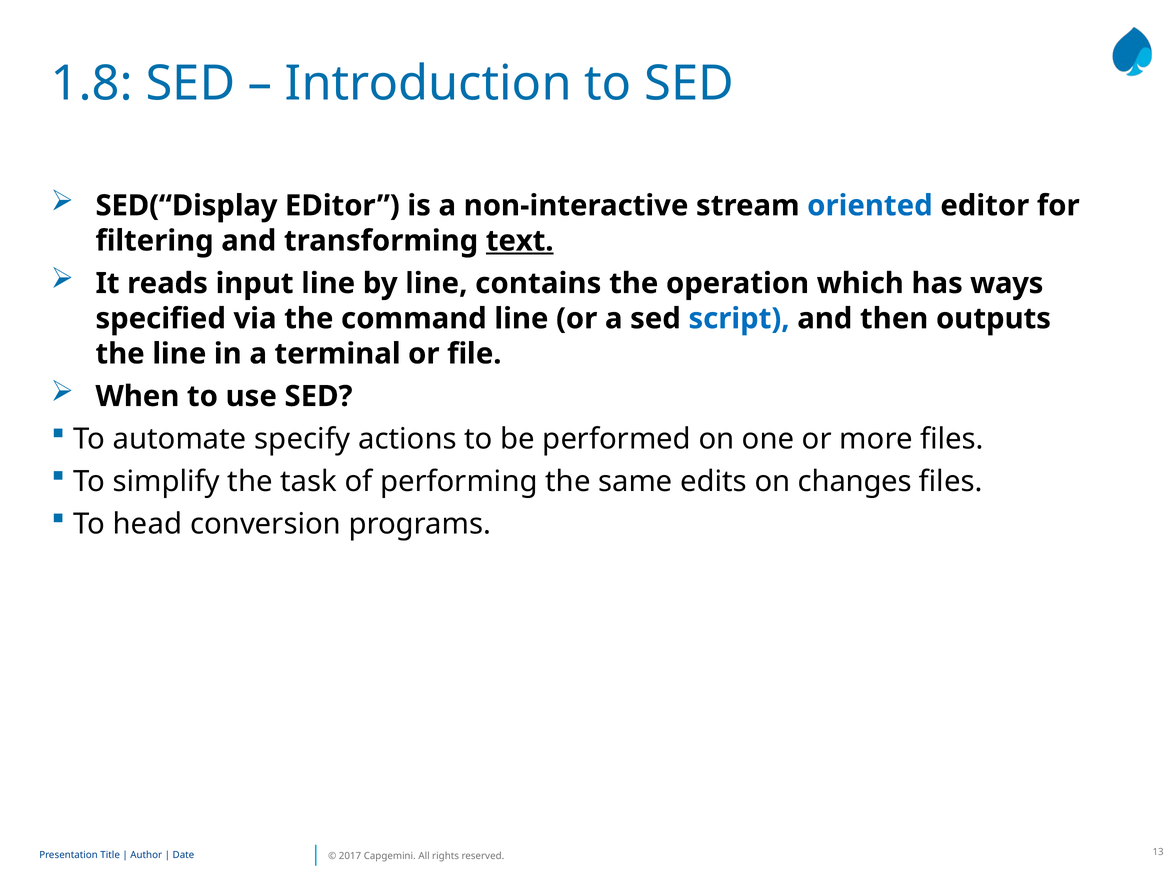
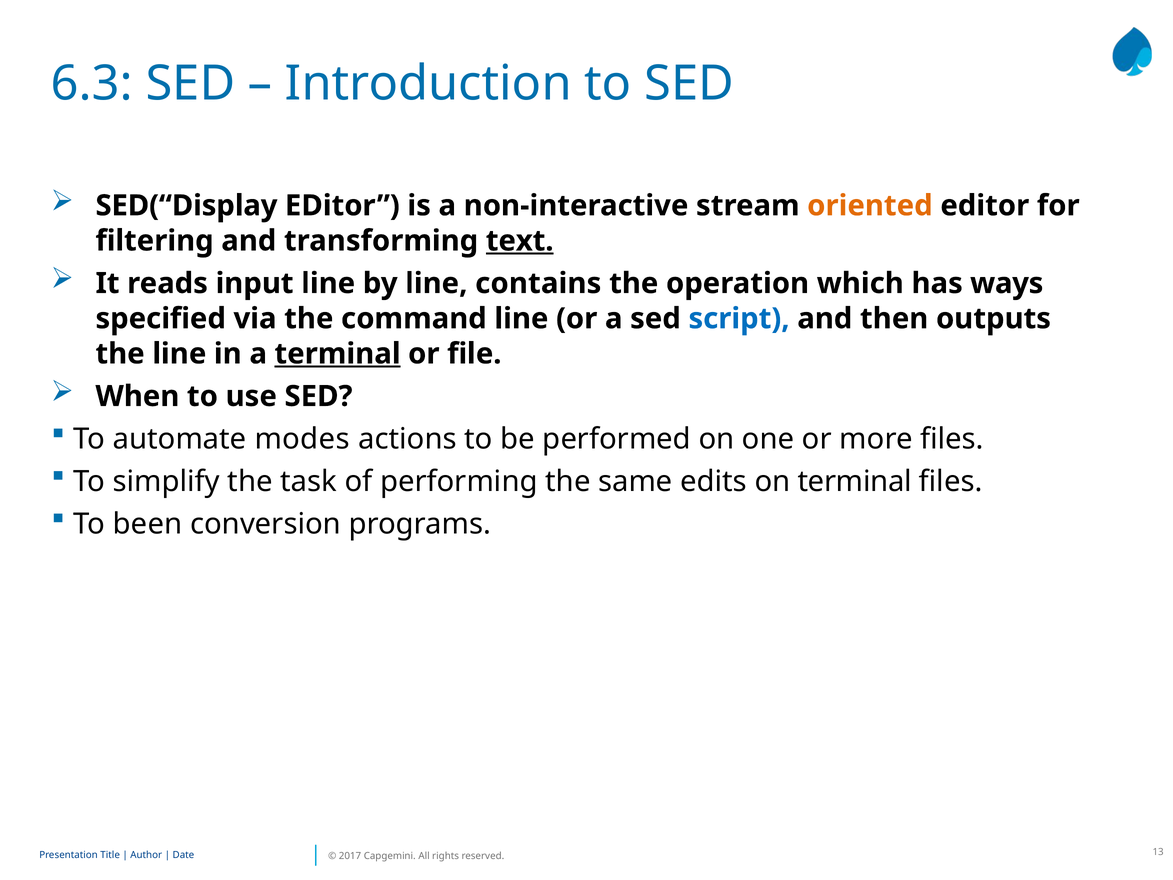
1.8: 1.8 -> 6.3 (92, 84)
oriented colour: blue -> orange (870, 206)
terminal underline: none -> present (338, 354)
specify: specify -> modes (302, 439)
on changes: changes -> terminal (855, 481)
head: head -> been (148, 524)
